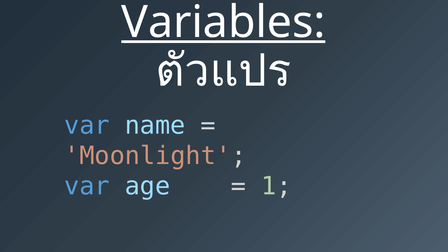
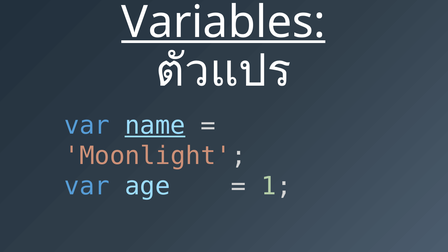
name underline: none -> present (155, 126)
